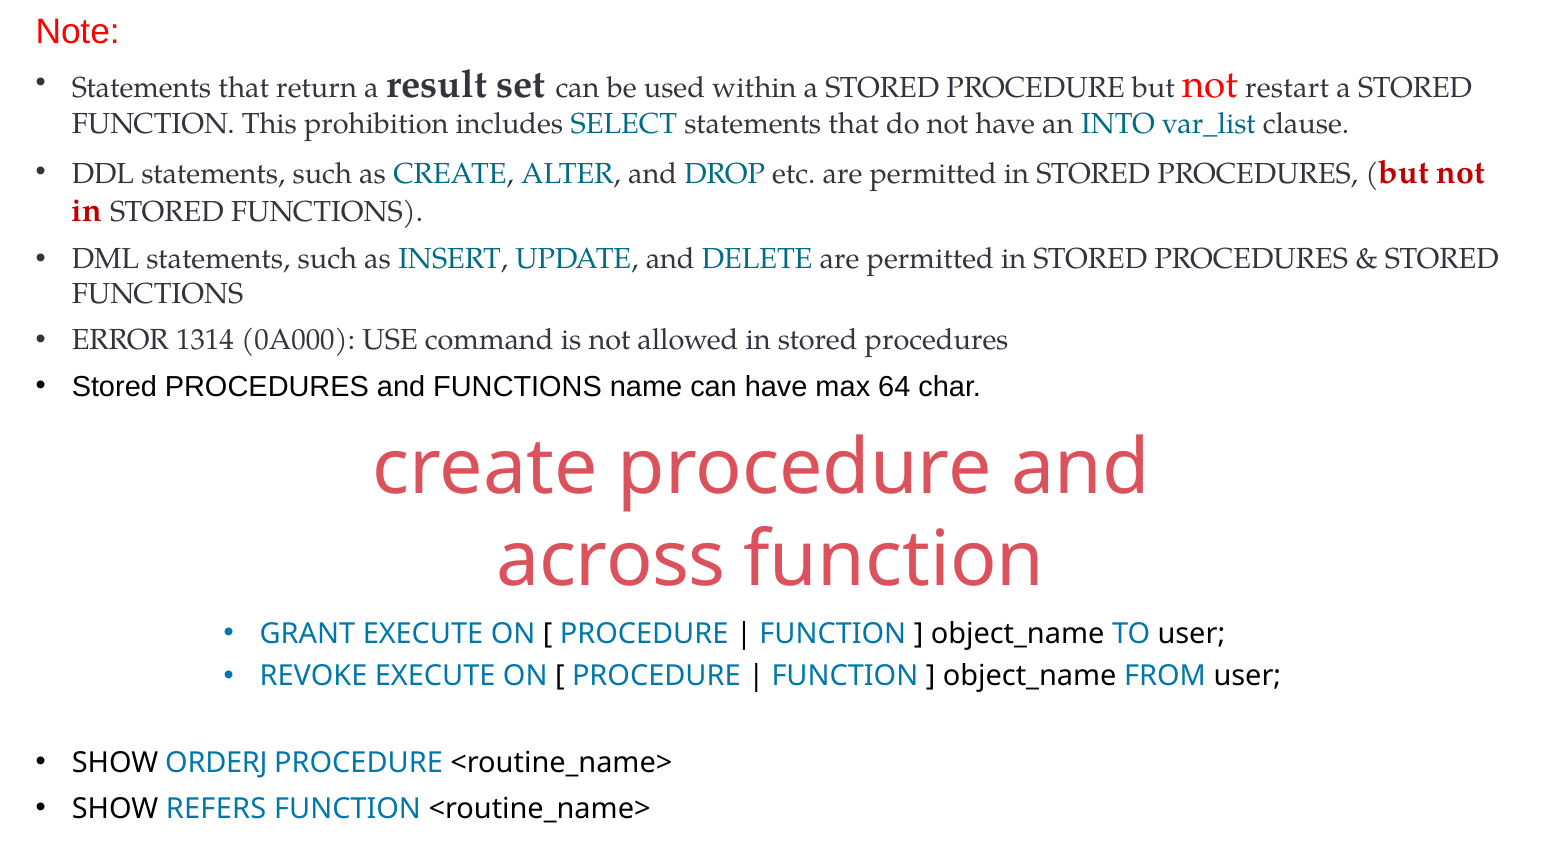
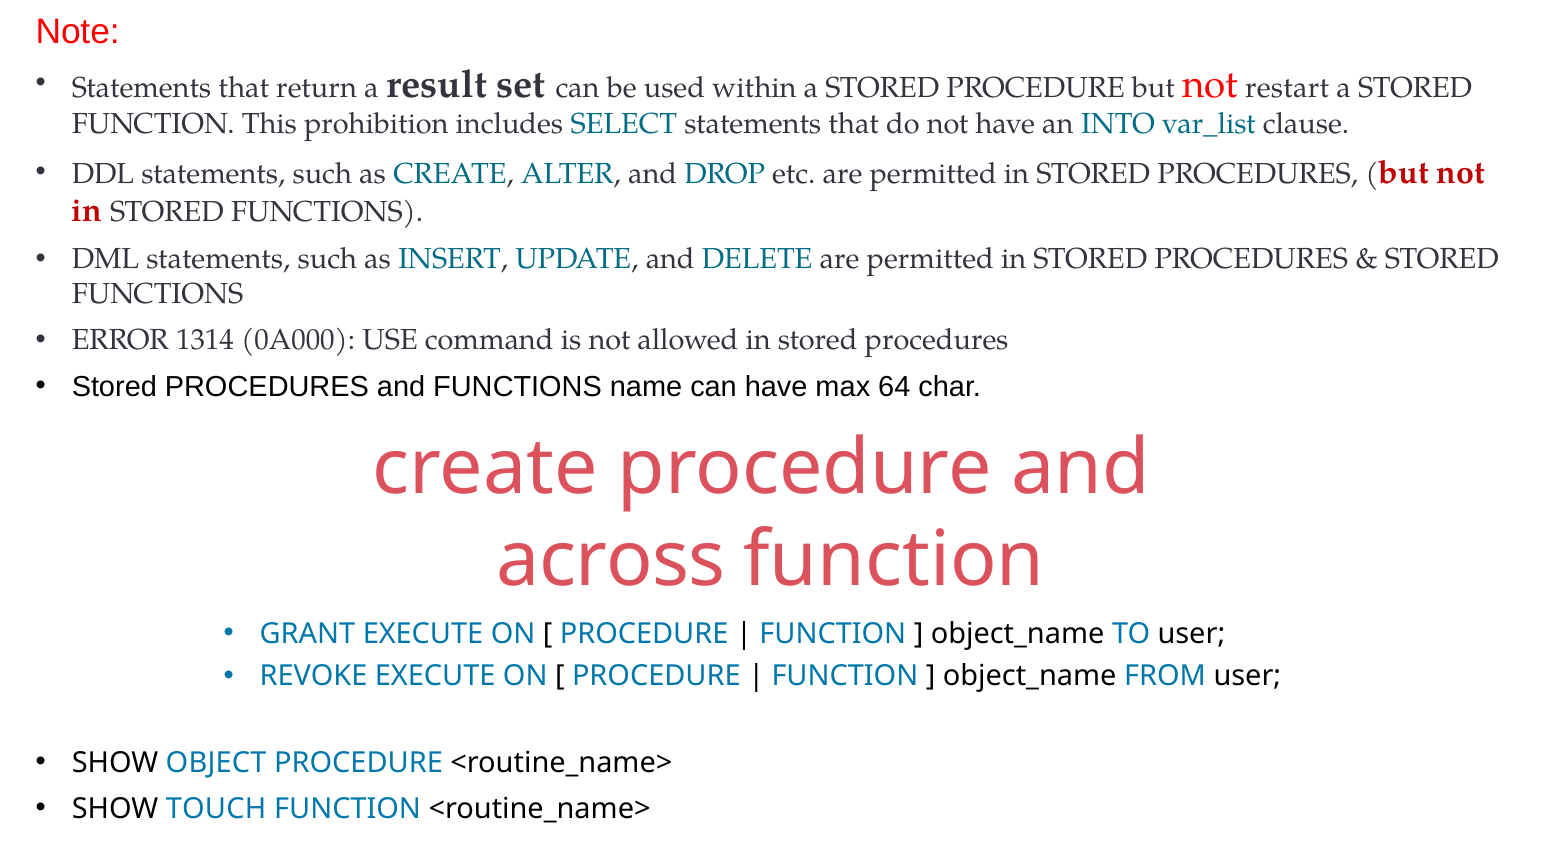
ORDERJ: ORDERJ -> OBJECT (216, 763)
REFERS: REFERS -> TOUCH (216, 809)
